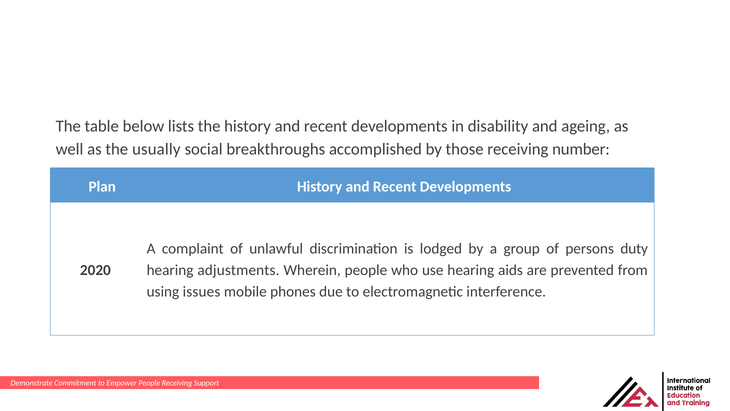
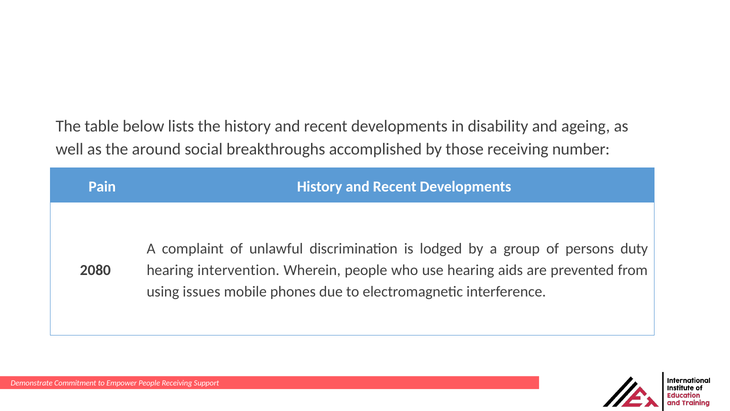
usually: usually -> around (156, 149)
Plan: Plan -> Pain (102, 186)
2020: 2020 -> 2080 (95, 270)
adjustments: adjustments -> intervention (238, 270)
